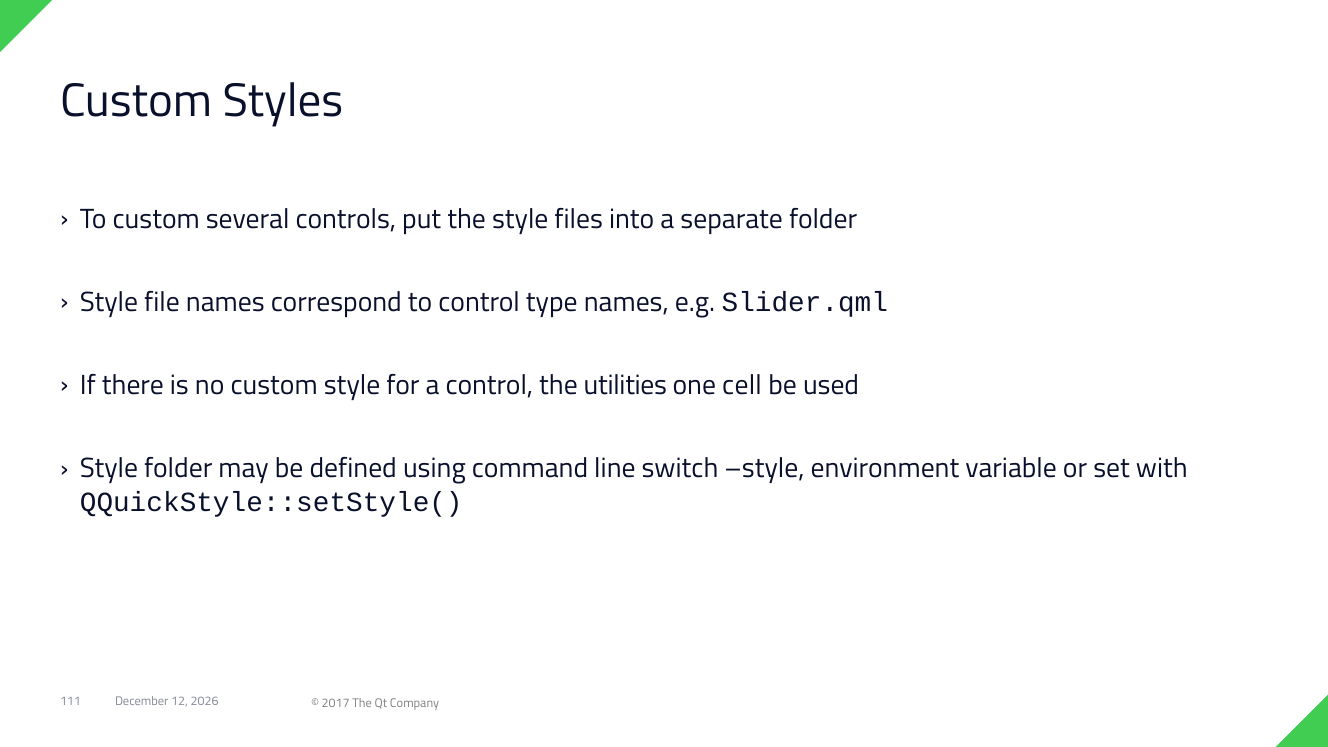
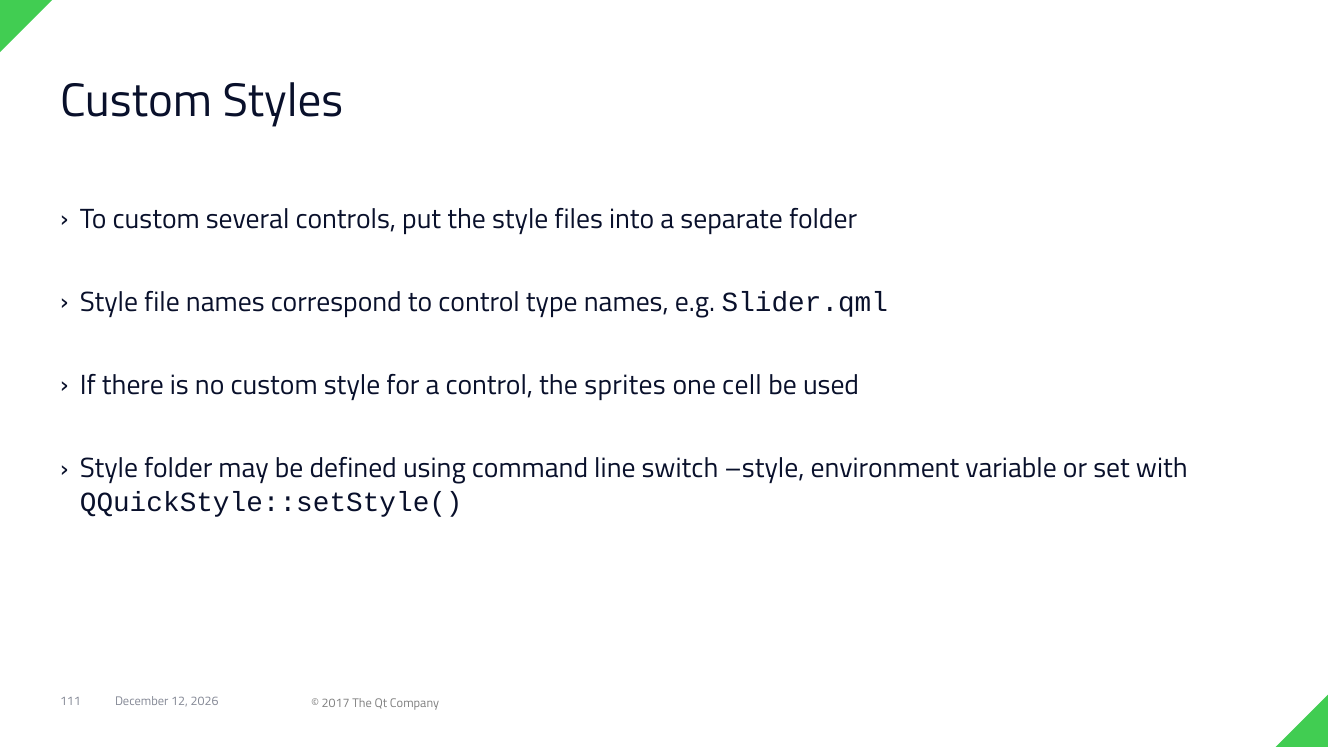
utilities: utilities -> sprites (625, 386)
